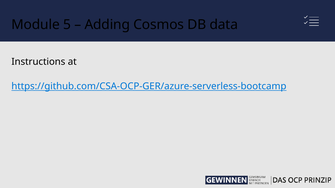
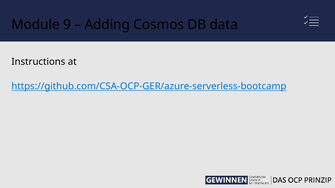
5: 5 -> 9 (67, 25)
